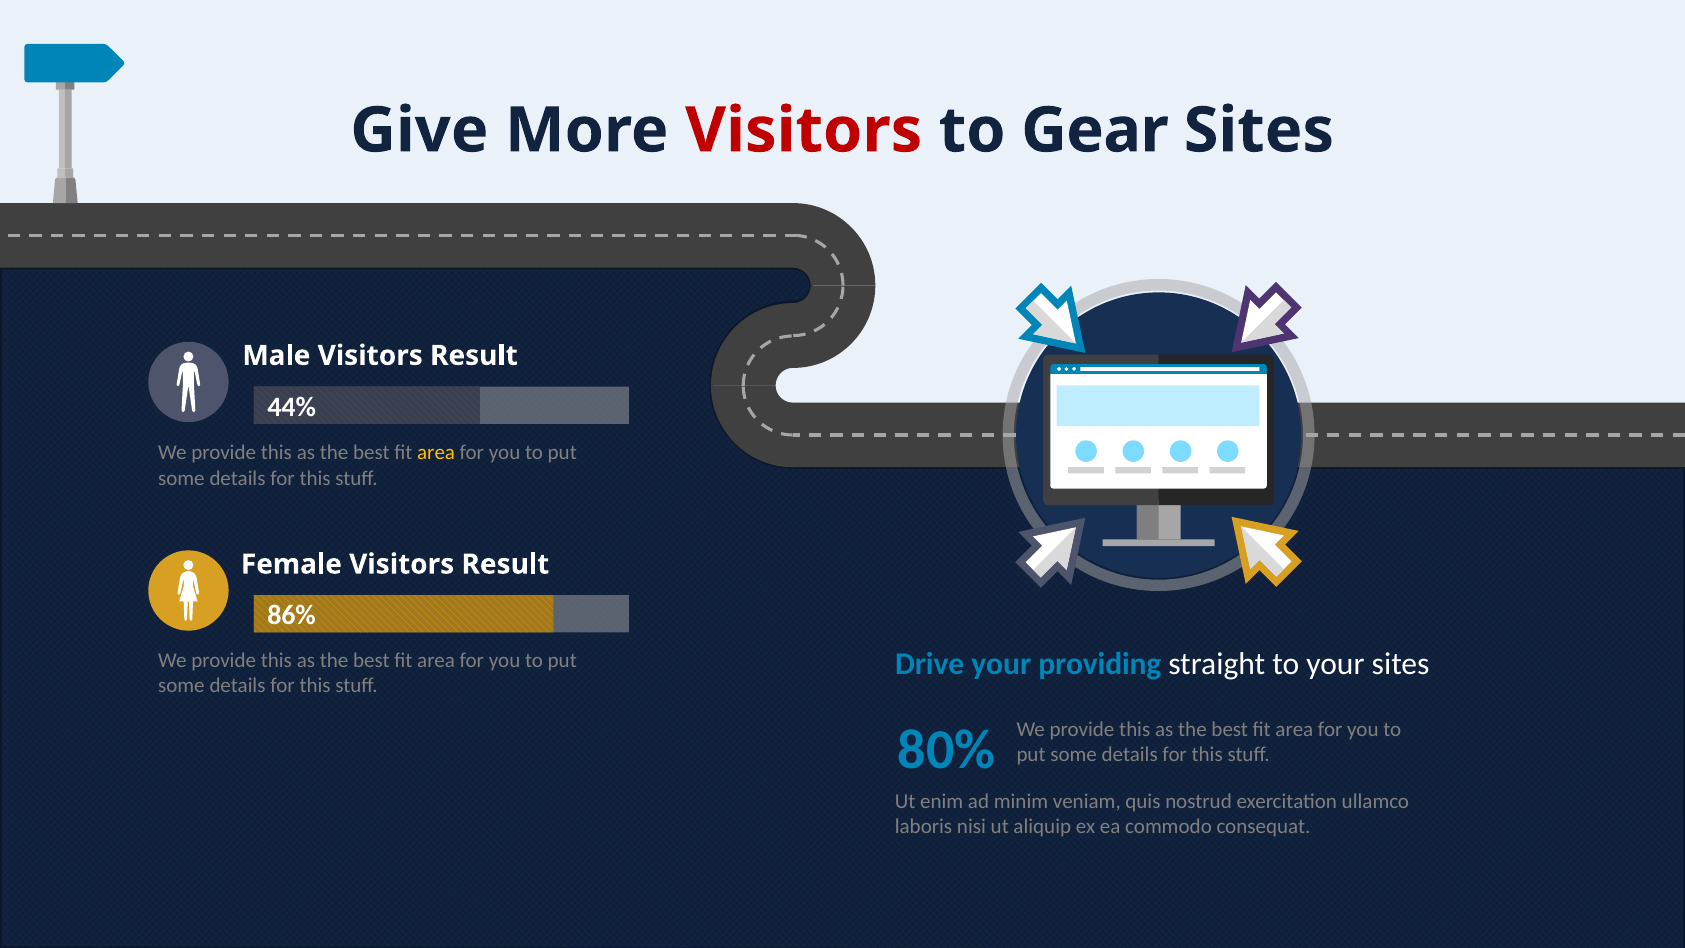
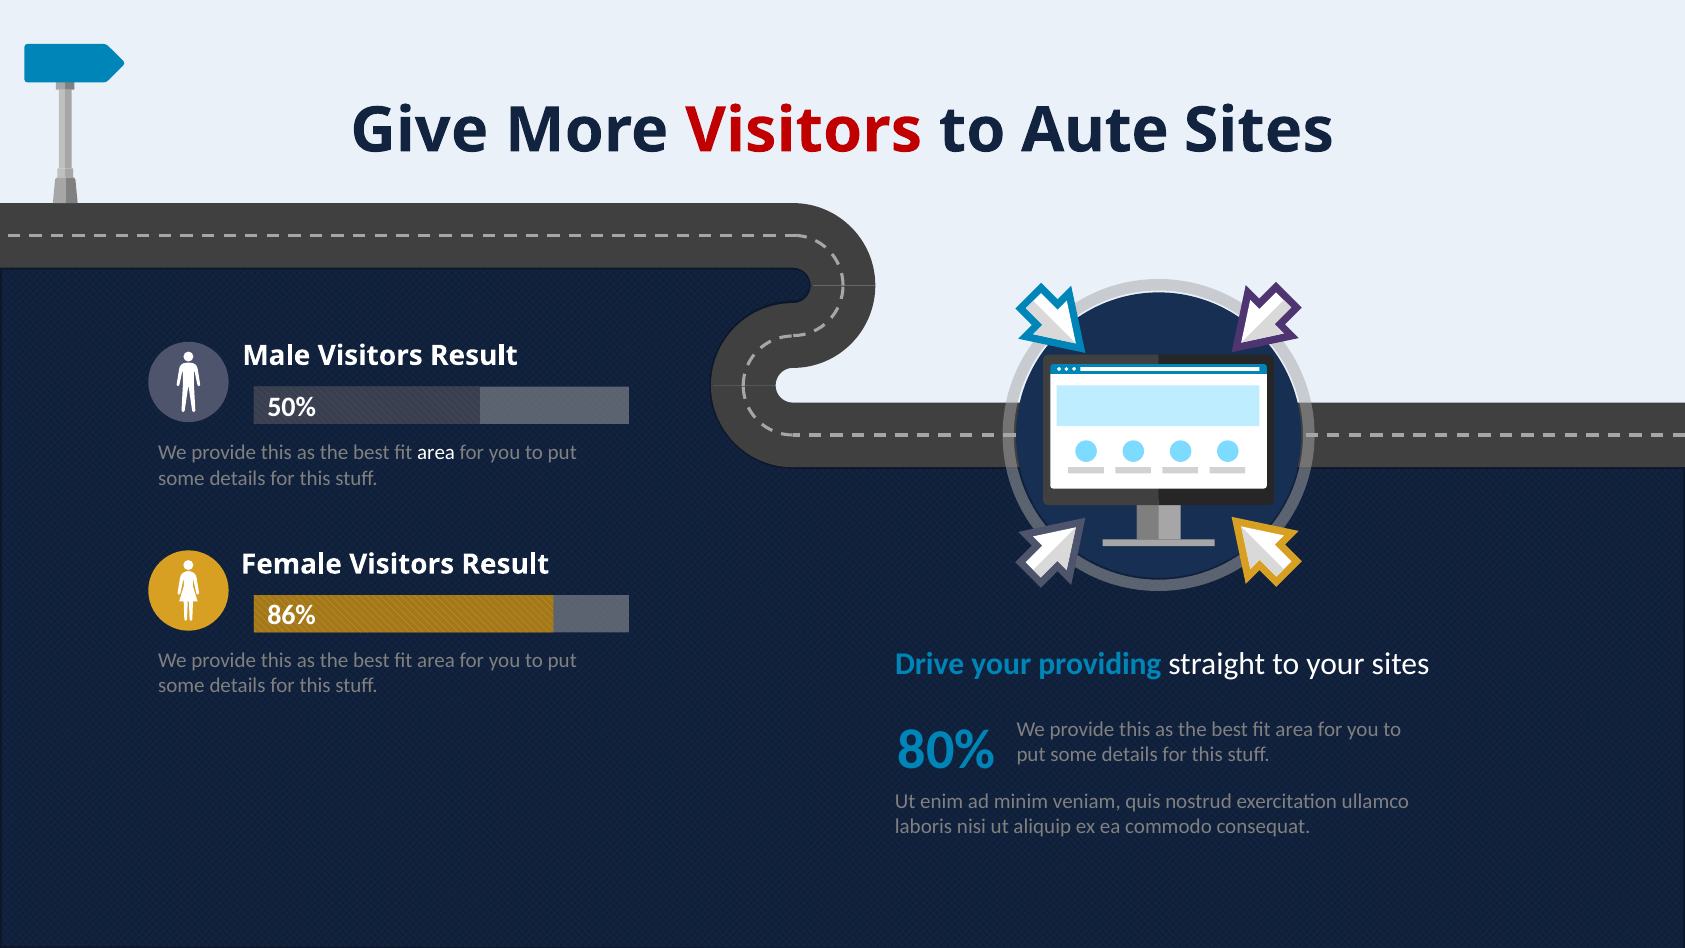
Gear: Gear -> Aute (1095, 131)
44%: 44% -> 50% (292, 407)
area colour: yellow -> white (436, 453)
